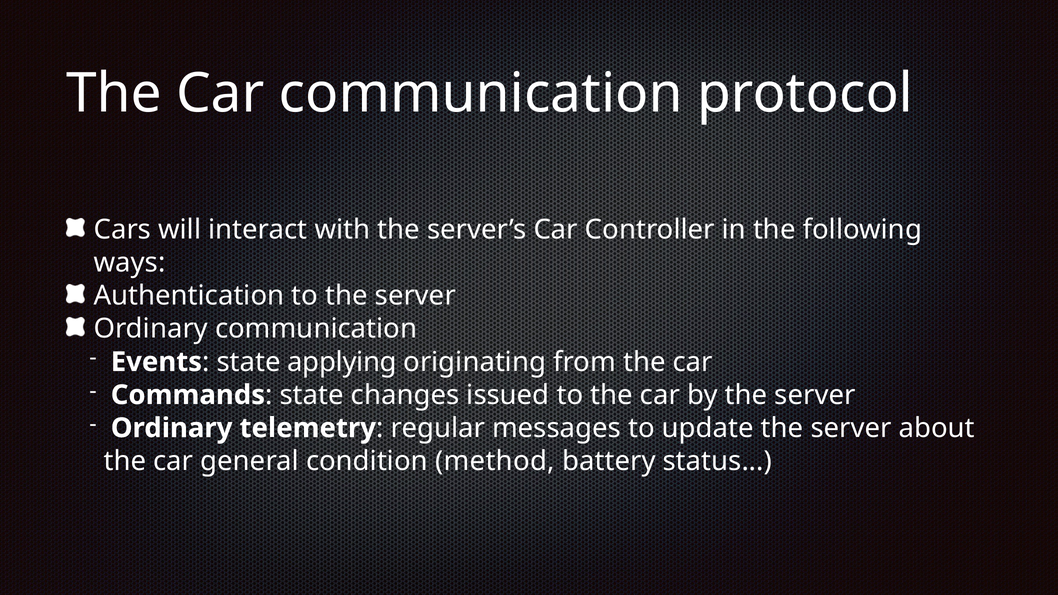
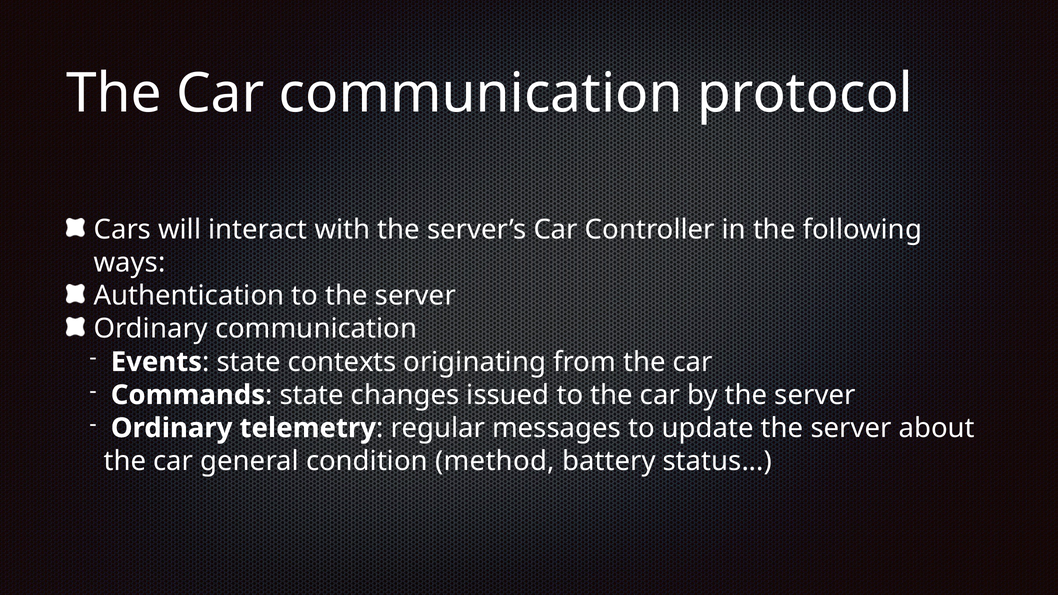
applying: applying -> contexts (342, 362)
